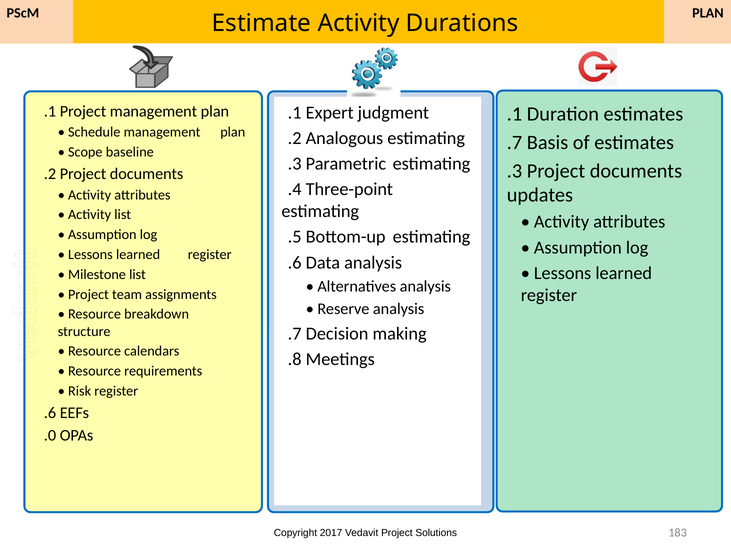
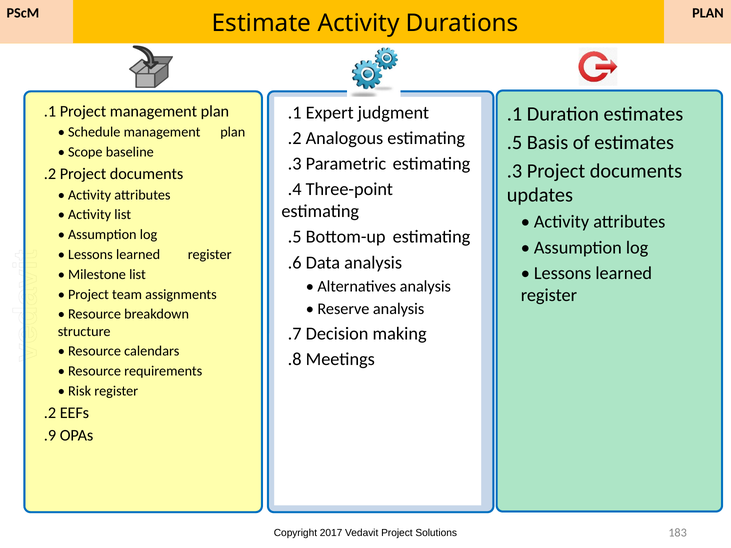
.7: .7 -> .5 (515, 143)
.6: .6 -> .2 (50, 413)
.0: .0 -> .9 (50, 436)
